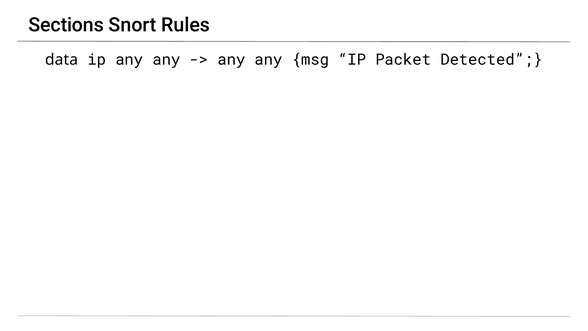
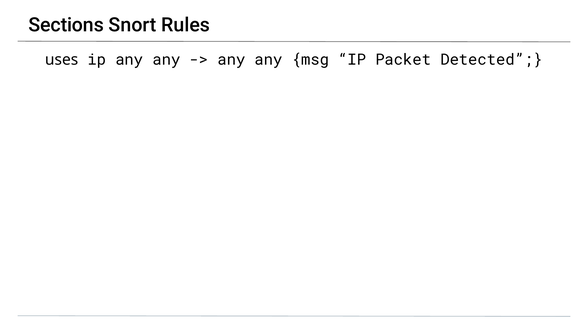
data: data -> uses (62, 60)
